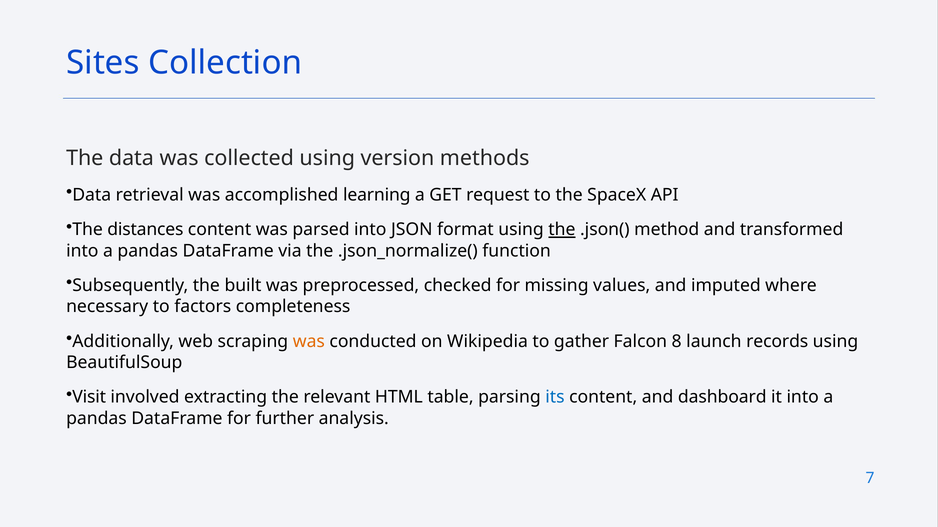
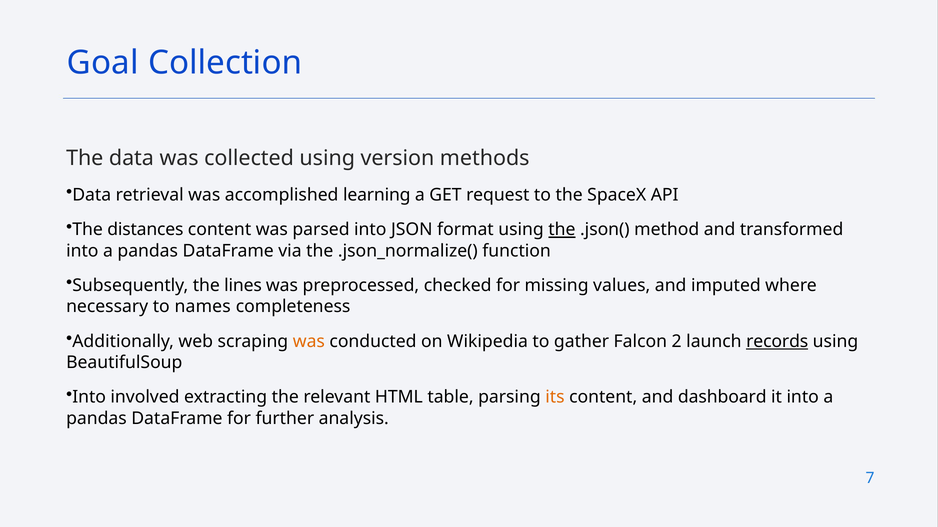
Sites: Sites -> Goal (103, 63)
built: built -> lines (243, 286)
factors: factors -> names (203, 307)
8: 8 -> 2 (677, 342)
records underline: none -> present (777, 342)
Visit: Visit -> Into (89, 398)
its colour: blue -> orange (555, 398)
